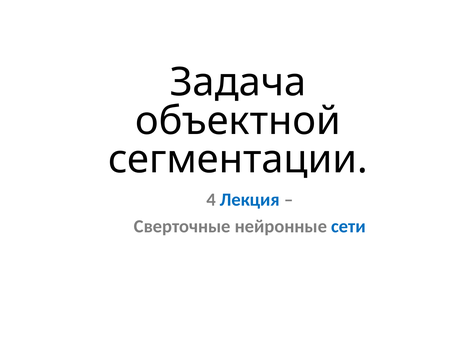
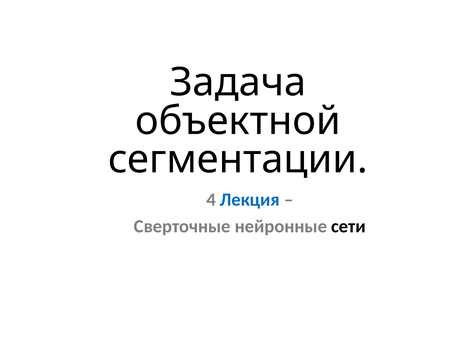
сети colour: blue -> black (348, 226)
